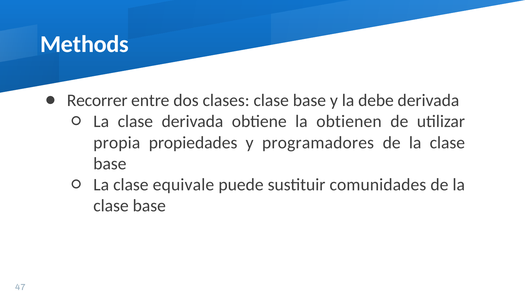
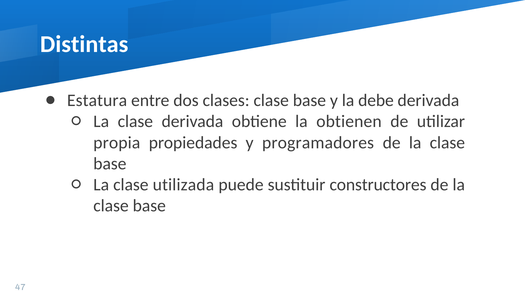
Methods: Methods -> Distintas (84, 44)
Recorrer: Recorrer -> Estatura (97, 100)
equivale: equivale -> utilizada (183, 185)
comunidades: comunidades -> constructores (378, 185)
